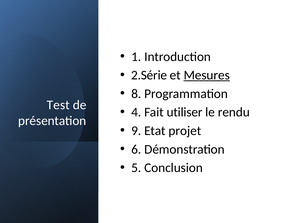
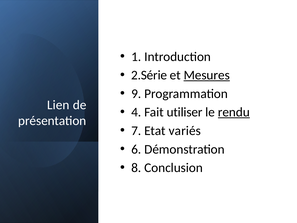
8: 8 -> 9 (136, 94)
Test: Test -> Lien (58, 105)
rendu underline: none -> present (234, 112)
9: 9 -> 7 (136, 131)
projet: projet -> variés (185, 131)
5: 5 -> 8 (136, 168)
